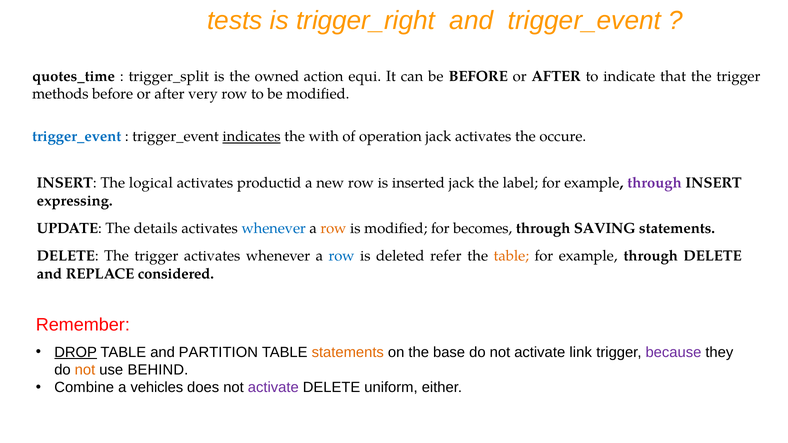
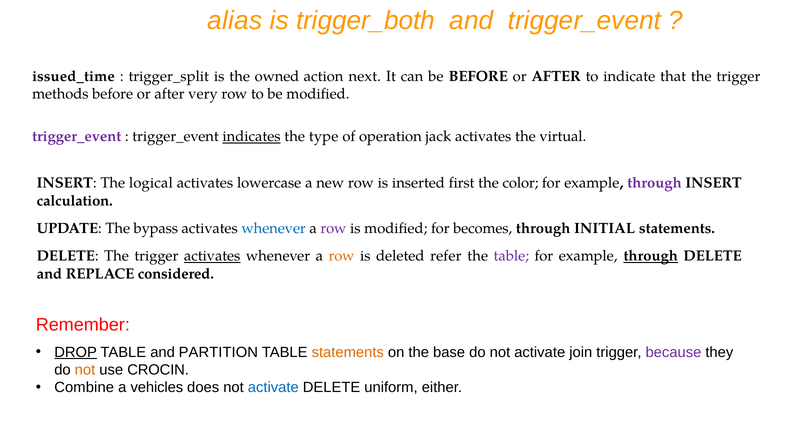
tests: tests -> alias (235, 21)
trigger_right: trigger_right -> trigger_both (366, 21)
quotes_time: quotes_time -> issued_time (73, 76)
equi: equi -> next (365, 76)
trigger_event colour: blue -> purple (77, 137)
with: with -> type (324, 137)
occure: occure -> virtual (563, 137)
productid: productid -> lowercase (269, 183)
inserted jack: jack -> first (462, 183)
label: label -> color (520, 183)
expressing: expressing -> calculation (75, 201)
details: details -> bypass (156, 229)
row colour: orange -> purple (333, 229)
SAVING: SAVING -> INITIAL (605, 229)
activates underline: none -> present (212, 256)
row colour: blue -> orange (342, 256)
table colour: orange -> purple (511, 256)
through underline: none -> present (651, 256)
link: link -> join (581, 352)
BEHIND: BEHIND -> CROCIN (158, 370)
activate colour: purple -> blue (273, 388)
